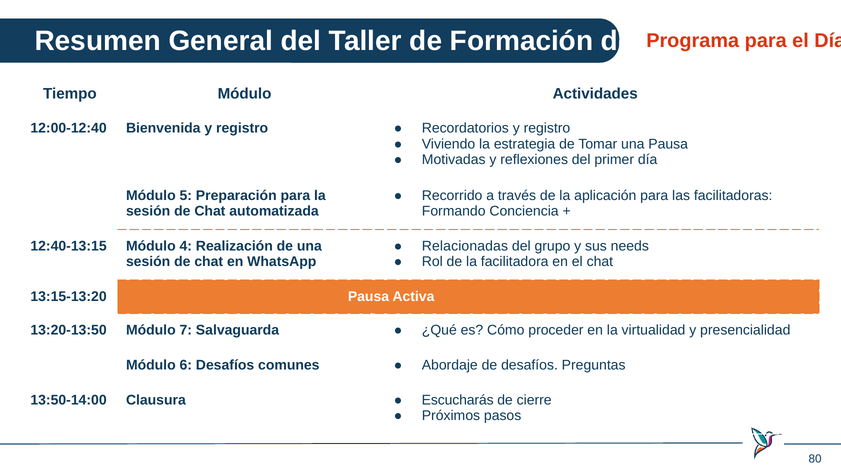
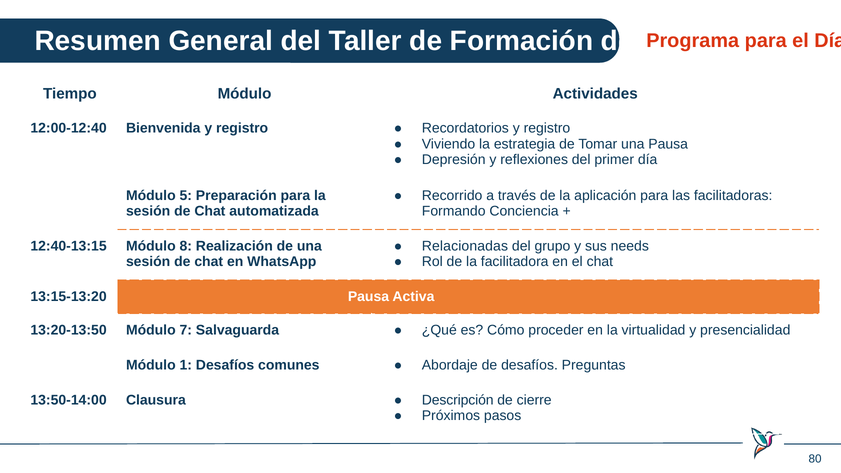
Motivadas: Motivadas -> Depresión (454, 160)
4: 4 -> 8 (186, 246)
6: 6 -> 1 (186, 365)
Escucharás: Escucharás -> Descripción (458, 400)
